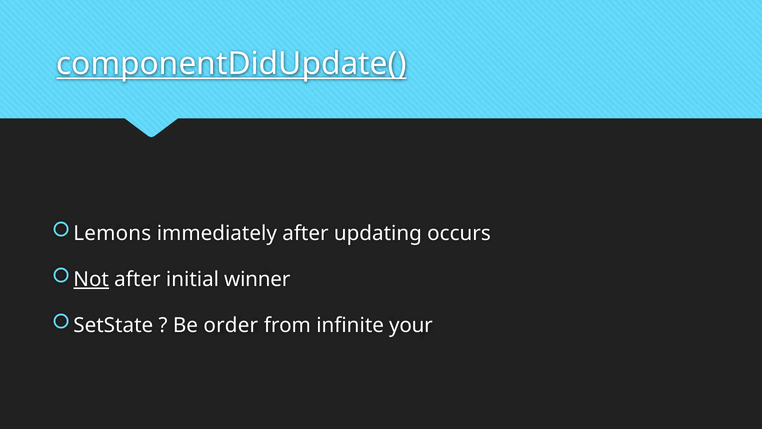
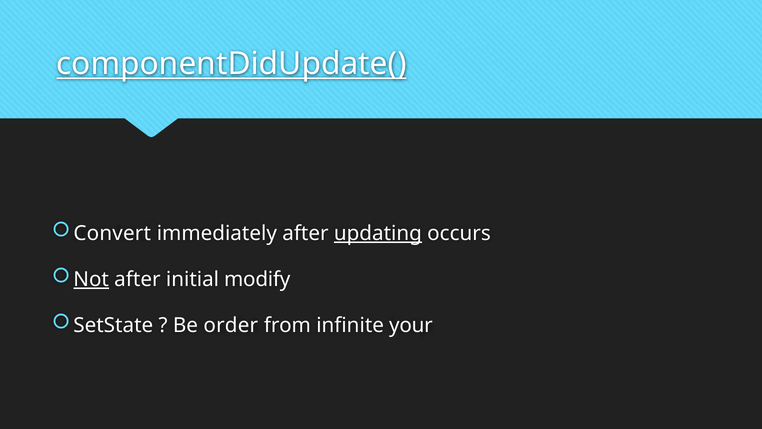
Lemons: Lemons -> Convert (112, 233)
updating underline: none -> present (378, 233)
winner: winner -> modify (257, 279)
